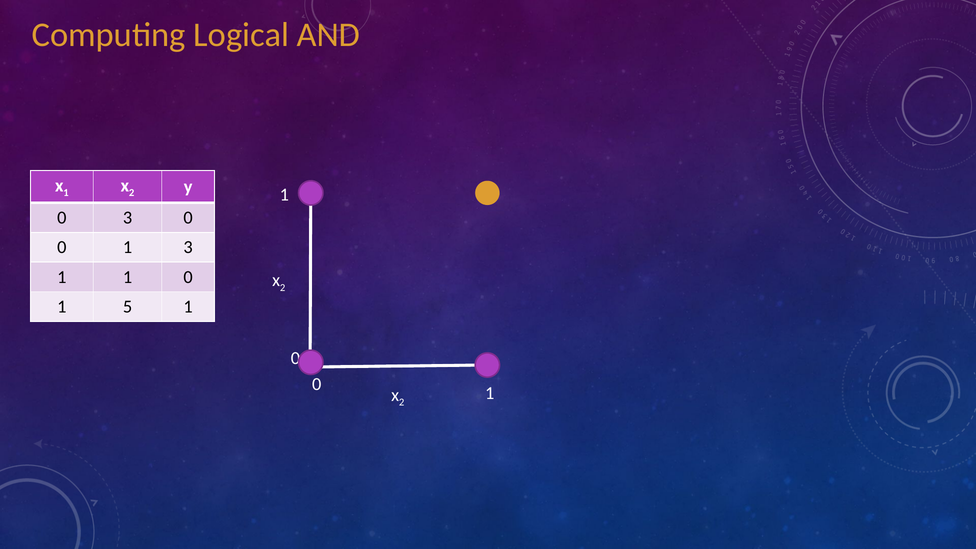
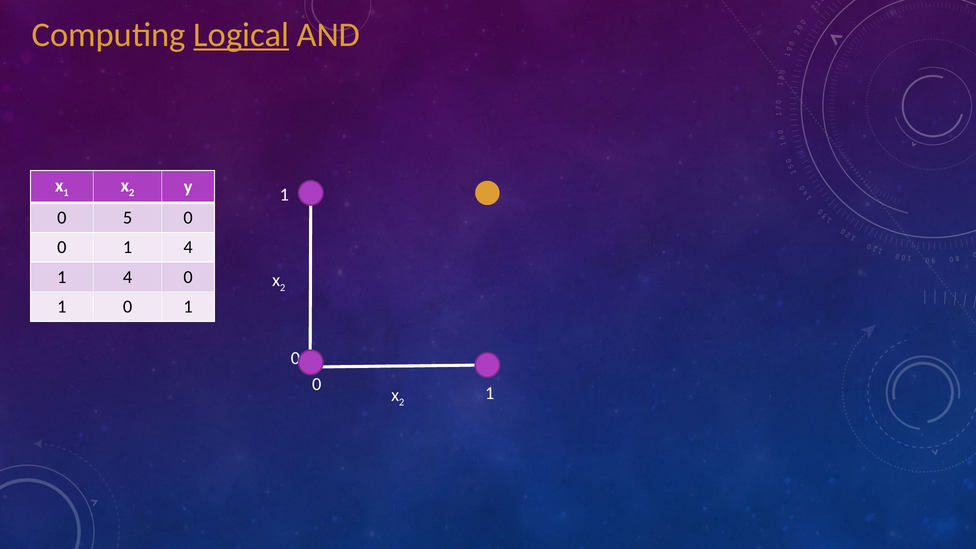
Logical underline: none -> present (241, 35)
0 3: 3 -> 5 (128, 218)
0 1 3: 3 -> 4 (188, 247)
1: 1 -> 4 (128, 277)
1 5: 5 -> 0 (128, 307)
